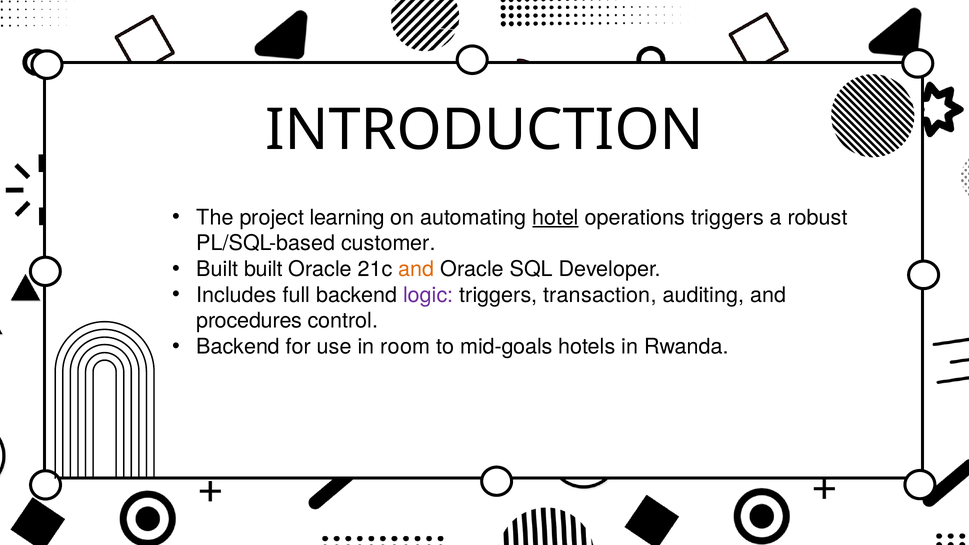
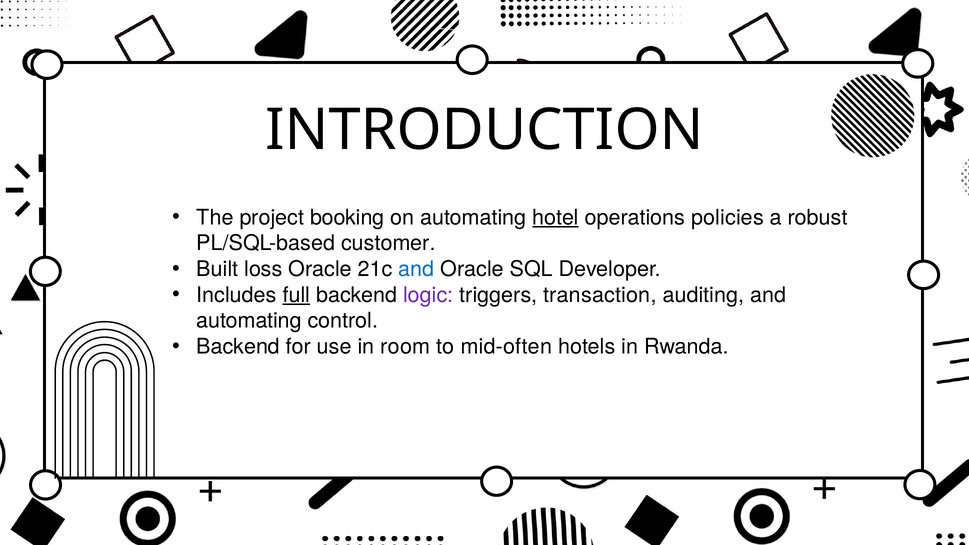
learning: learning -> booking (347, 217)
operations triggers: triggers -> policies (727, 217)
Built built: built -> loss (263, 269)
and colour: orange -> blue (416, 269)
full underline: none -> present (296, 295)
procedures: procedures -> automating (249, 321)
mid-goals: mid-goals -> mid-often (506, 347)
